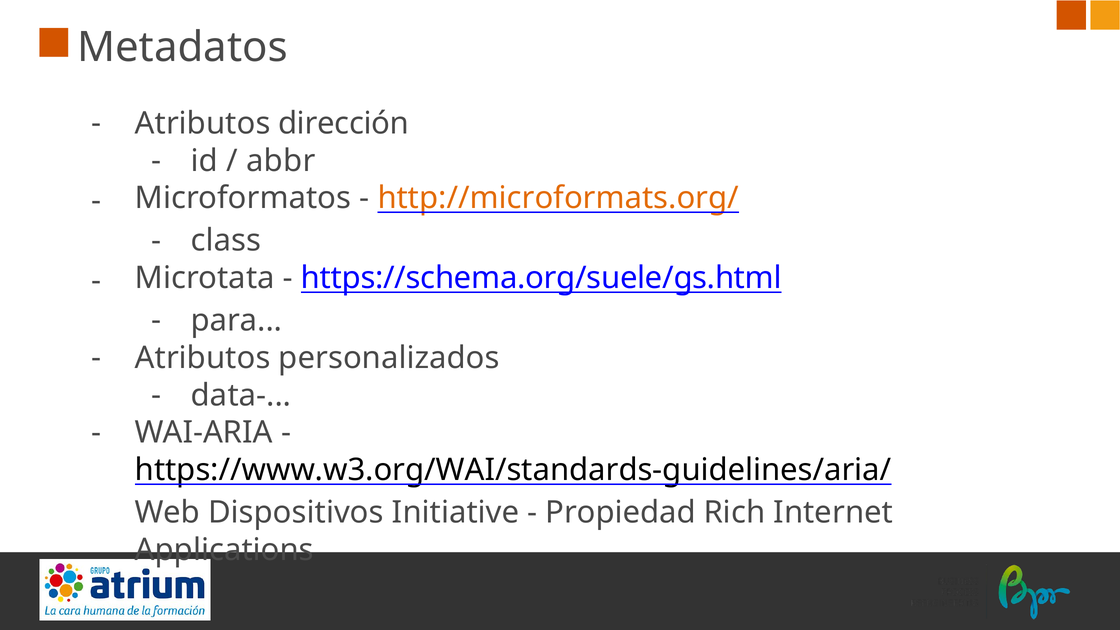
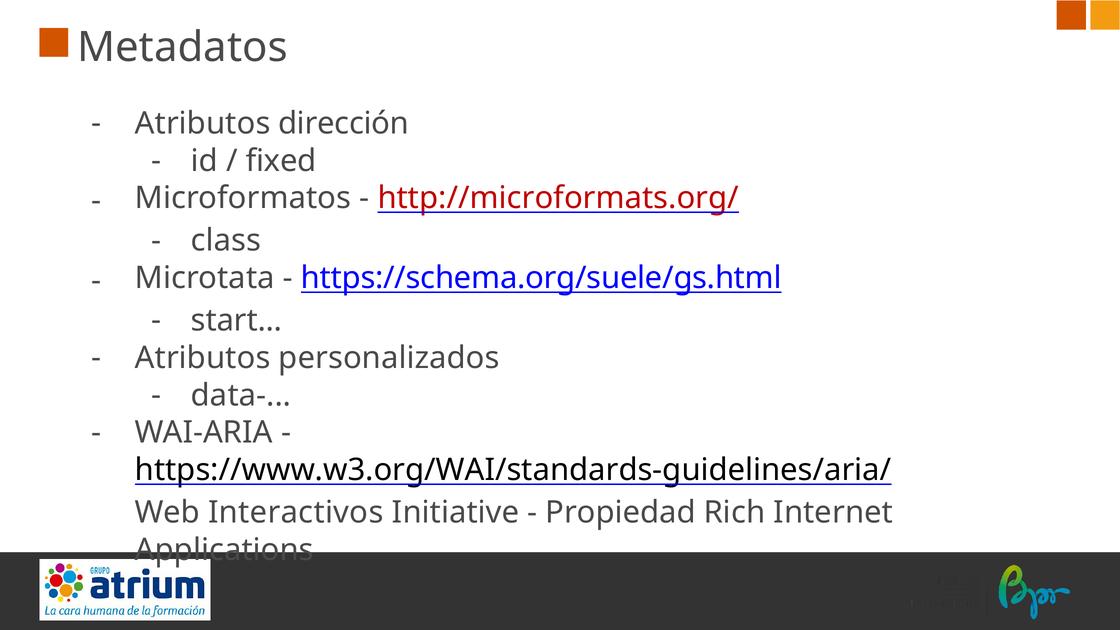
abbr: abbr -> fixed (281, 161)
http://microformats.org/ colour: orange -> red (558, 198)
para: para -> start (237, 321)
Dispositivos: Dispositivos -> Interactivos (296, 513)
